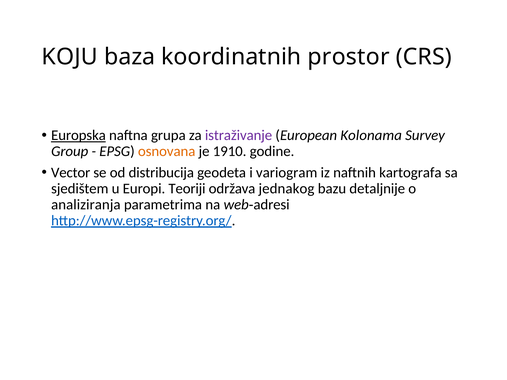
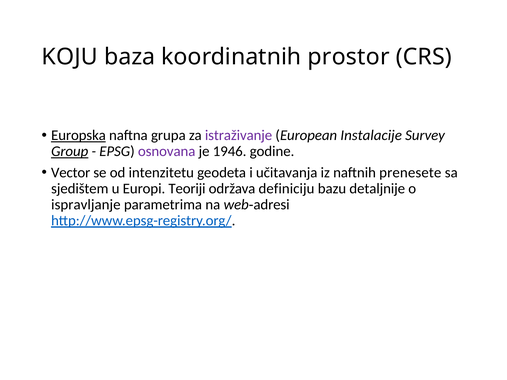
Kolonama: Kolonama -> Instalacije (371, 136)
Group underline: none -> present (70, 151)
osnovana colour: orange -> purple (167, 151)
1910: 1910 -> 1946 (230, 151)
distribucija: distribucija -> intenzitetu (161, 173)
variogram: variogram -> učitavanja (287, 173)
kartografa: kartografa -> prenesete (410, 173)
jednakog: jednakog -> definiciju (286, 189)
analiziranja: analiziranja -> ispravljanje (86, 205)
